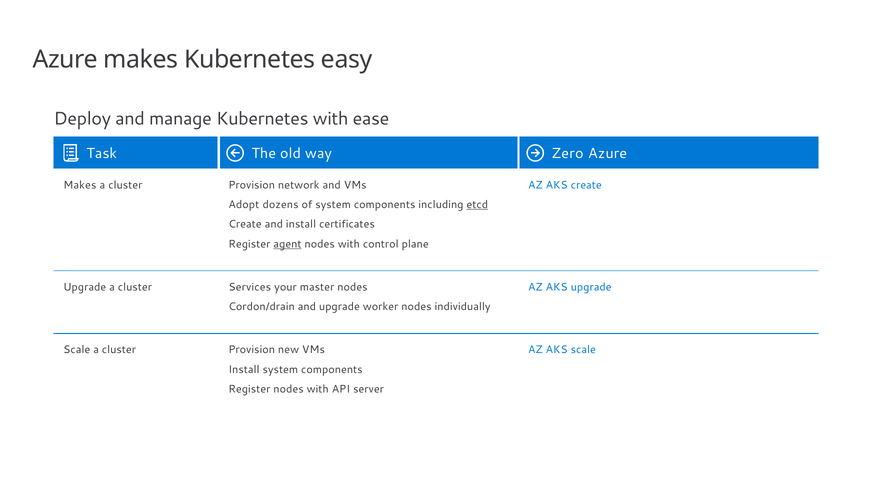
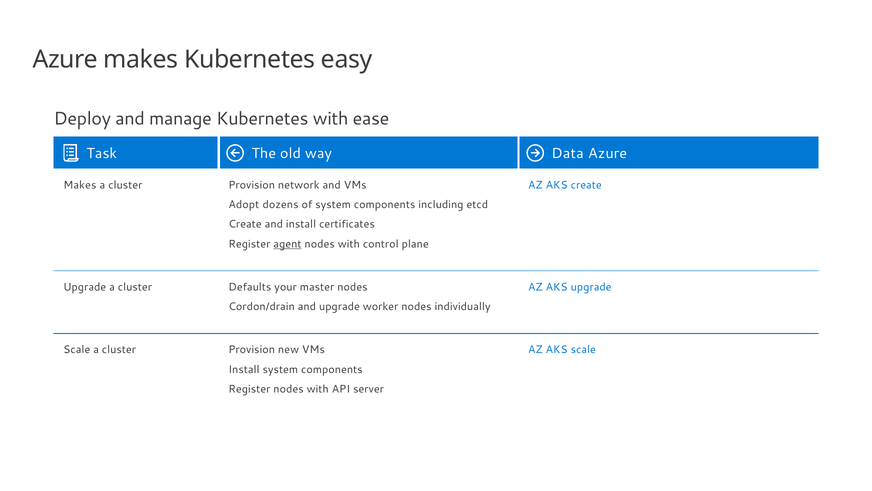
Zero: Zero -> Data (568, 153)
etcd underline: present -> none (477, 204)
Services: Services -> Defaults (250, 287)
